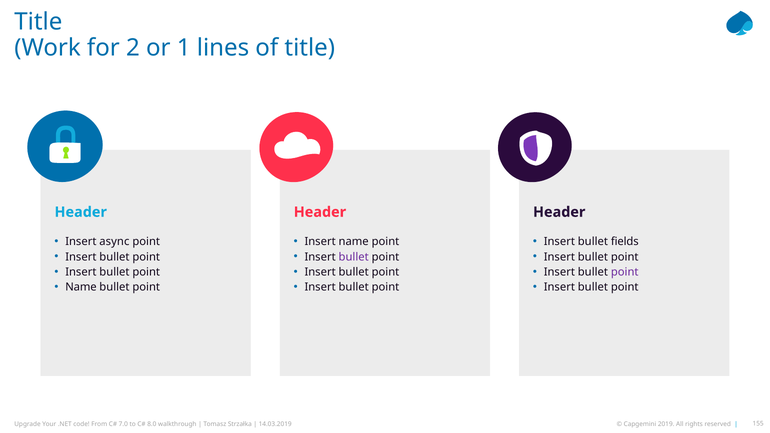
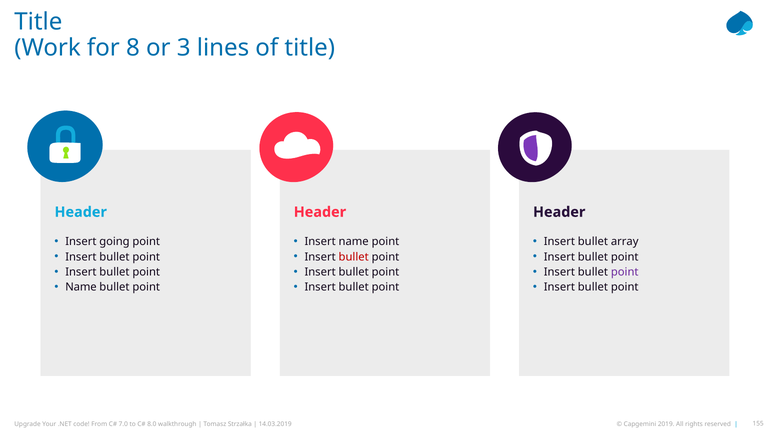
2: 2 -> 8 (133, 48)
1: 1 -> 3 (184, 48)
async: async -> going (114, 242)
fields: fields -> array (625, 242)
bullet colour: purple -> red (354, 257)
